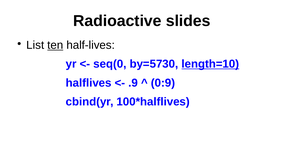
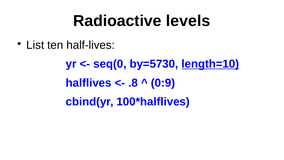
slides: slides -> levels (188, 21)
ten underline: present -> none (55, 45)
.9: .9 -> .8 (133, 83)
